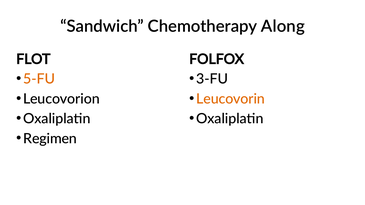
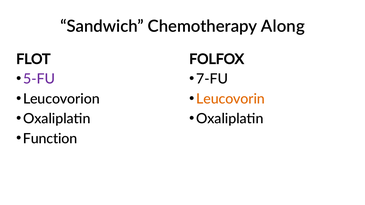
5-FU colour: orange -> purple (39, 79)
3-FU: 3-FU -> 7-FU (212, 79)
Regimen: Regimen -> Function (50, 139)
